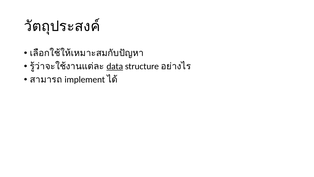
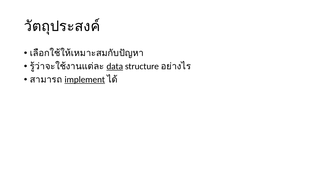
implement underline: none -> present (85, 79)
